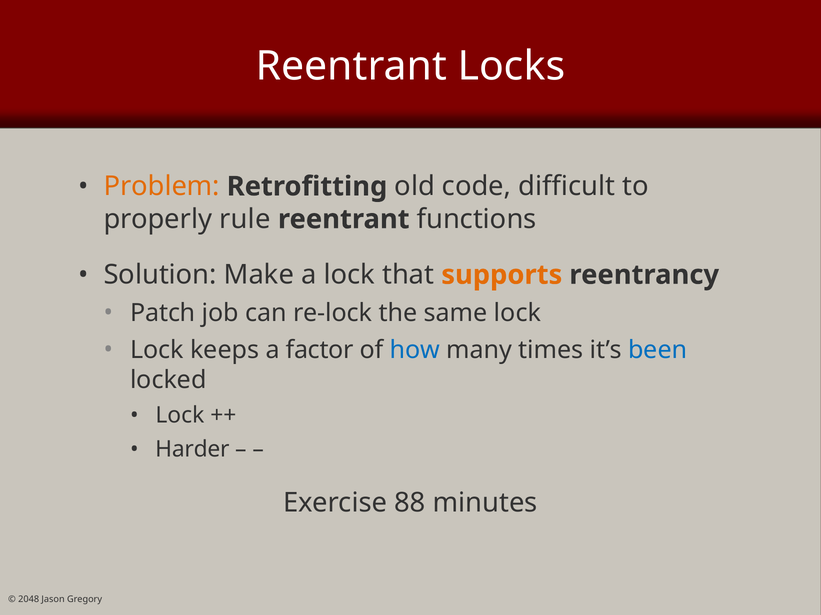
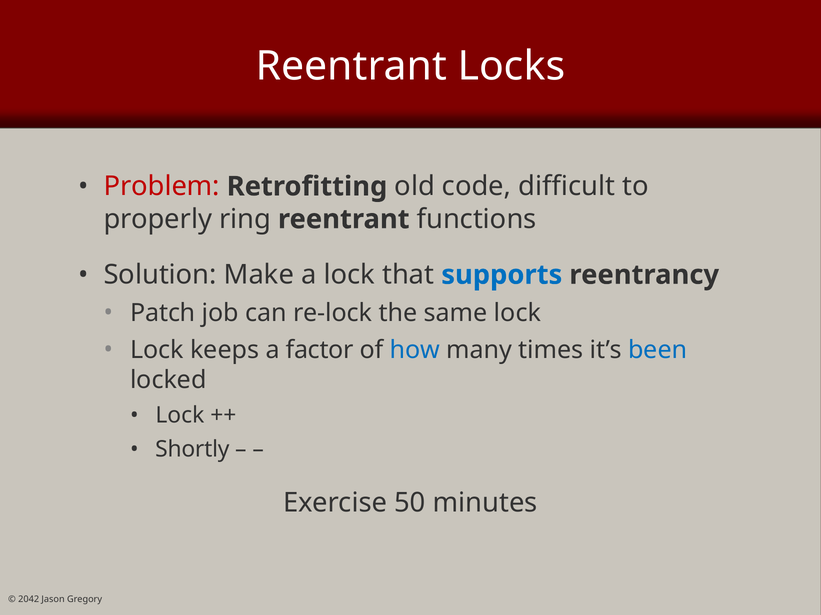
Problem colour: orange -> red (162, 187)
rule: rule -> ring (245, 219)
supports colour: orange -> blue (502, 275)
Harder: Harder -> Shortly (192, 450)
88: 88 -> 50 (410, 503)
2048: 2048 -> 2042 (29, 600)
